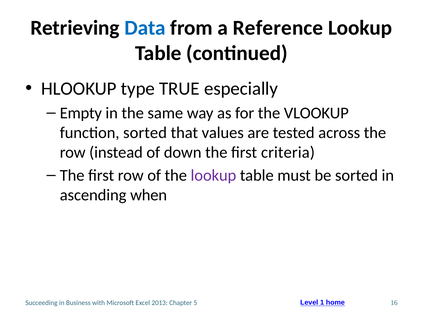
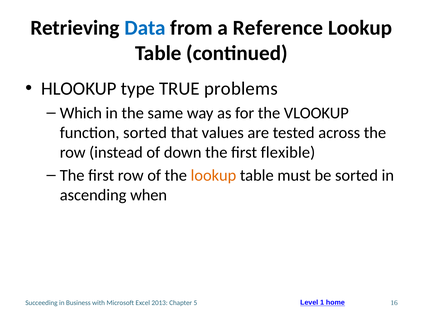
especially: especially -> problems (241, 89)
Empty: Empty -> Which (81, 113)
criteria: criteria -> flexible (288, 153)
lookup colour: purple -> orange (213, 176)
